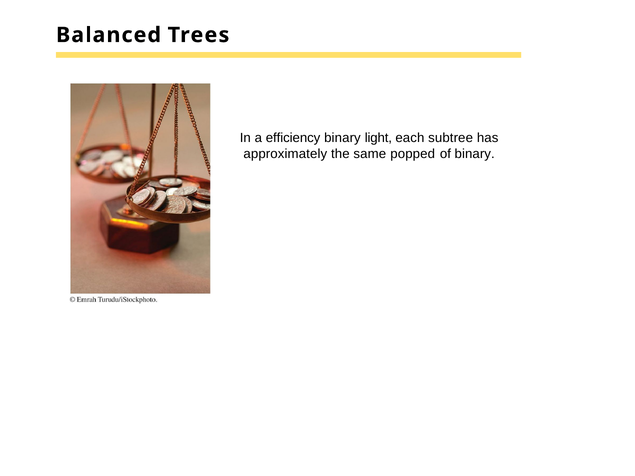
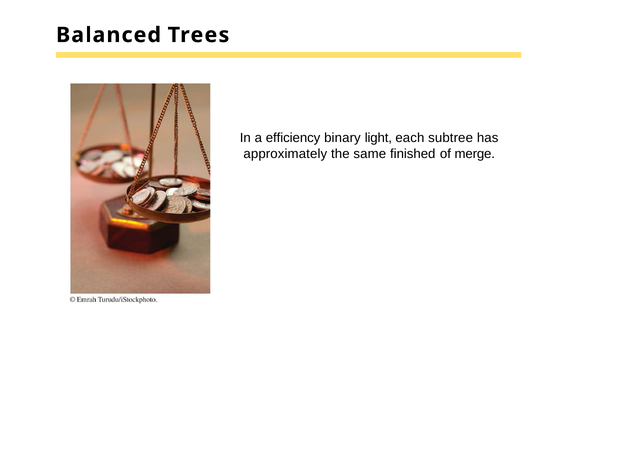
popped: popped -> finished (413, 154)
of binary: binary -> merge (475, 154)
